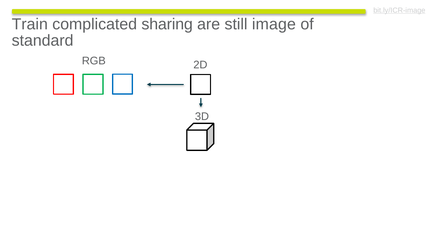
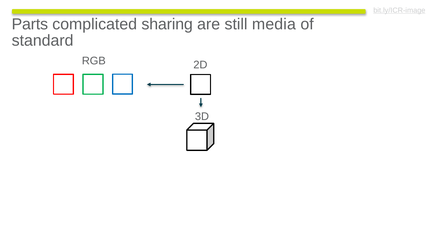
Train: Train -> Parts (30, 24)
image: image -> media (274, 24)
